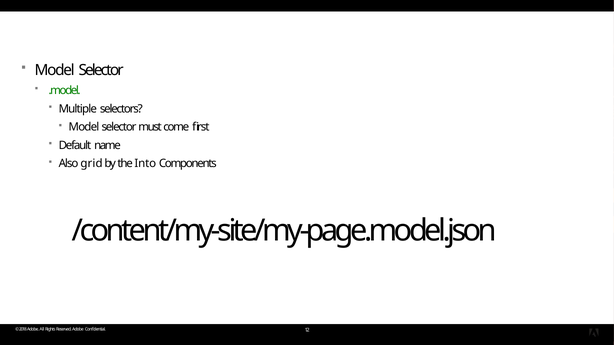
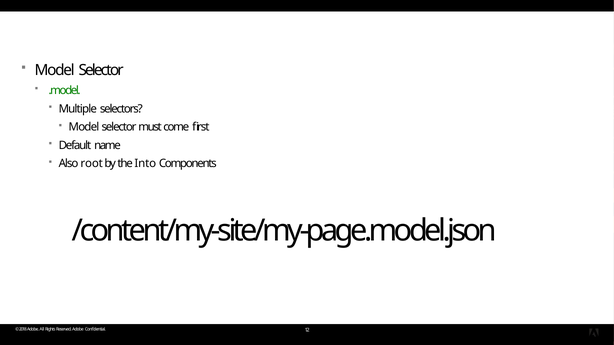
grid: grid -> root (92, 164)
